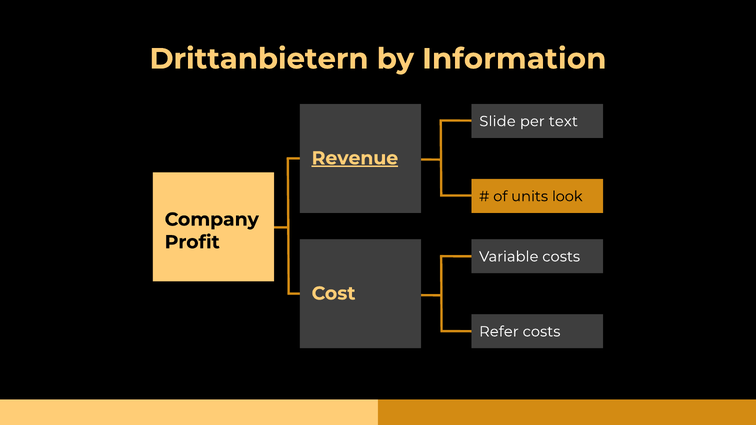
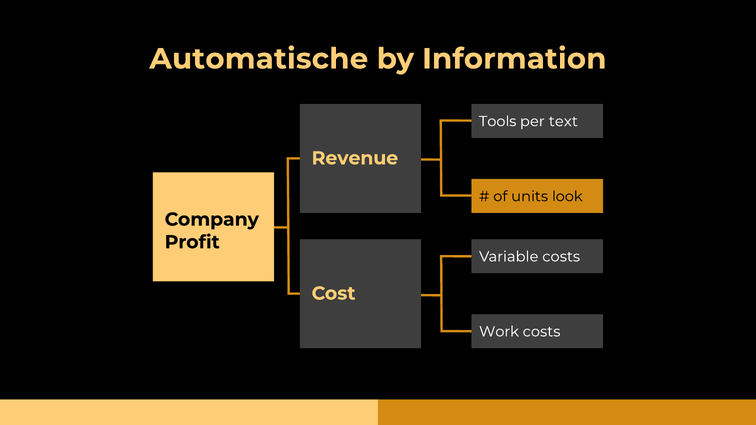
Drittanbietern: Drittanbietern -> Automatische (259, 59)
Slide: Slide -> Tools (498, 121)
Revenue underline: present -> none (355, 158)
Refer: Refer -> Work (499, 332)
